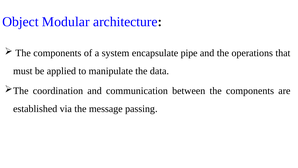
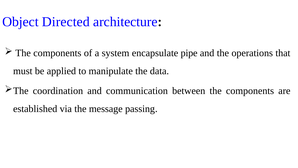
Modular: Modular -> Directed (66, 22)
